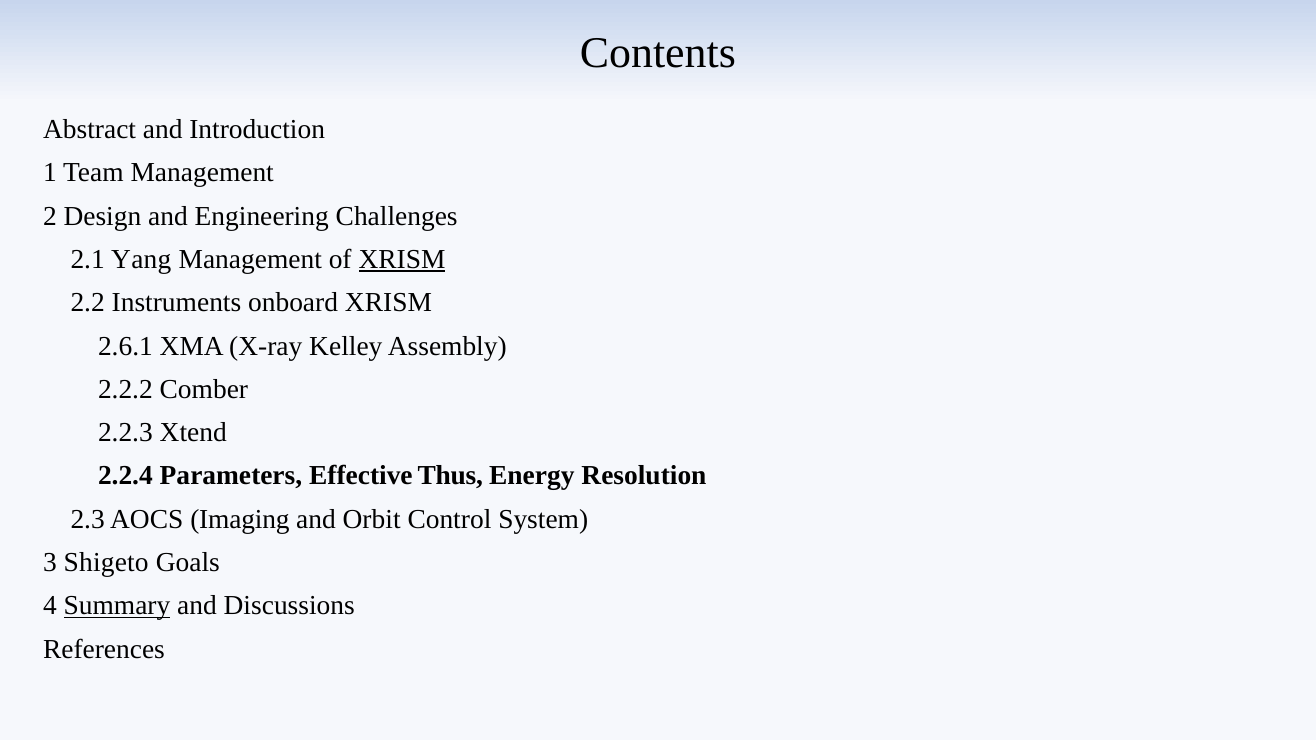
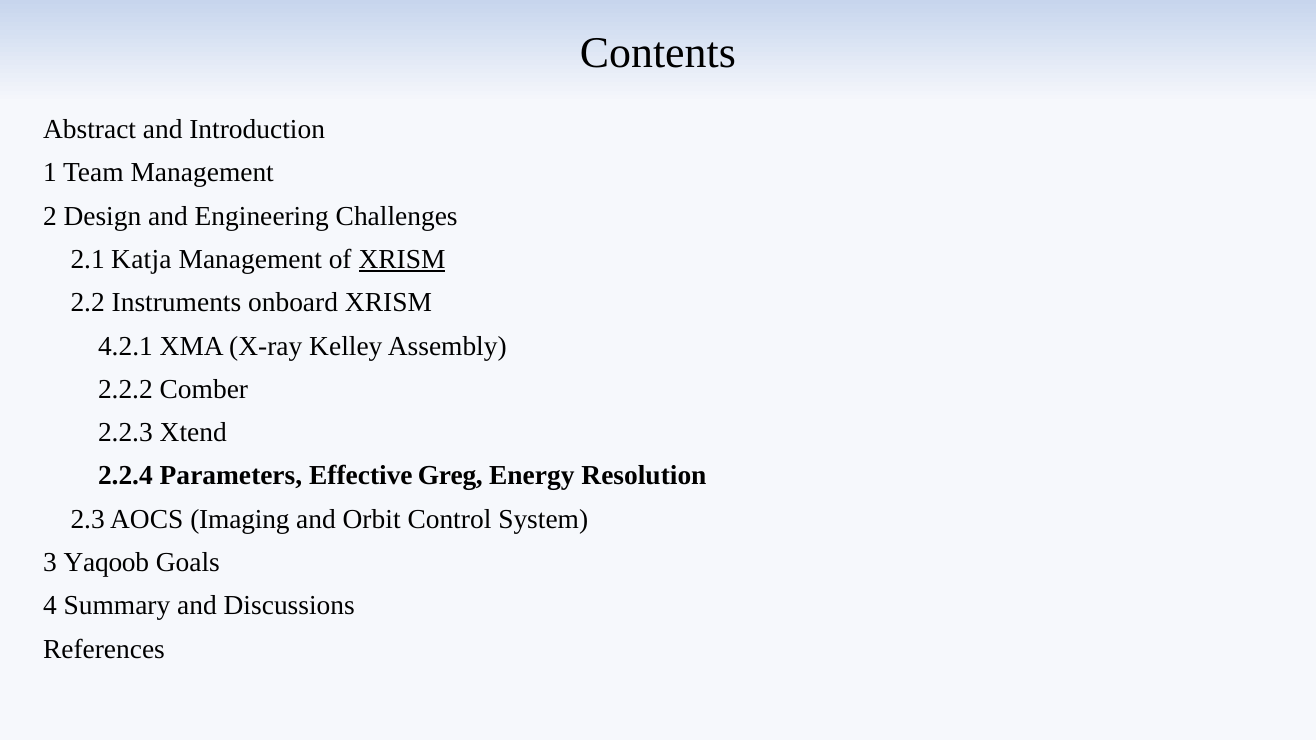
Yang: Yang -> Katja (141, 259)
2.6.1: 2.6.1 -> 4.2.1 (125, 346)
Thus: Thus -> Greg (450, 476)
Shigeto: Shigeto -> Yaqoob (106, 563)
Summary underline: present -> none (117, 606)
